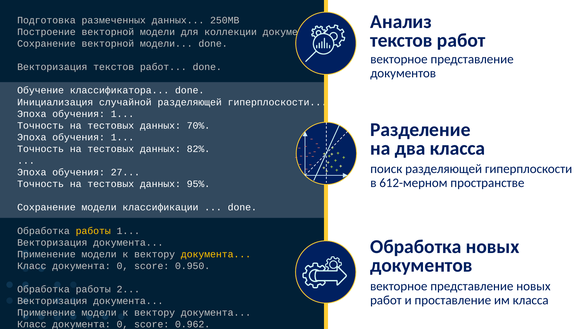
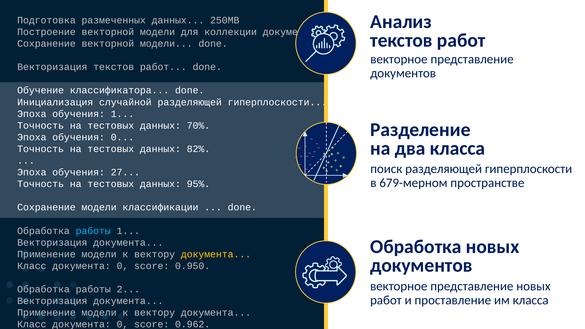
1: 1 -> 0 (122, 137)
612-мерном: 612-мерном -> 679-мерном (413, 183)
работы colour: yellow -> light blue (93, 231)
